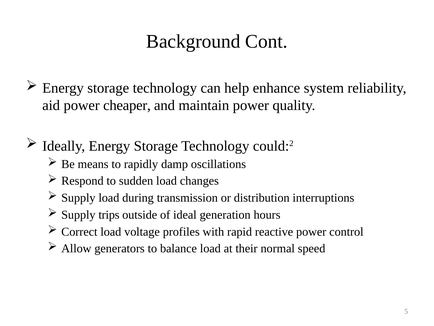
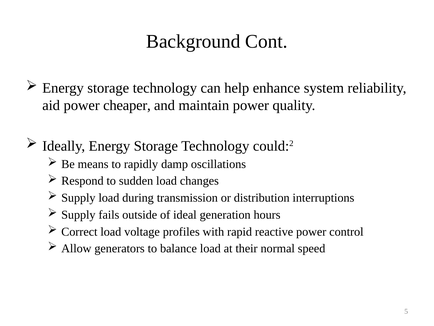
trips: trips -> fails (109, 214)
